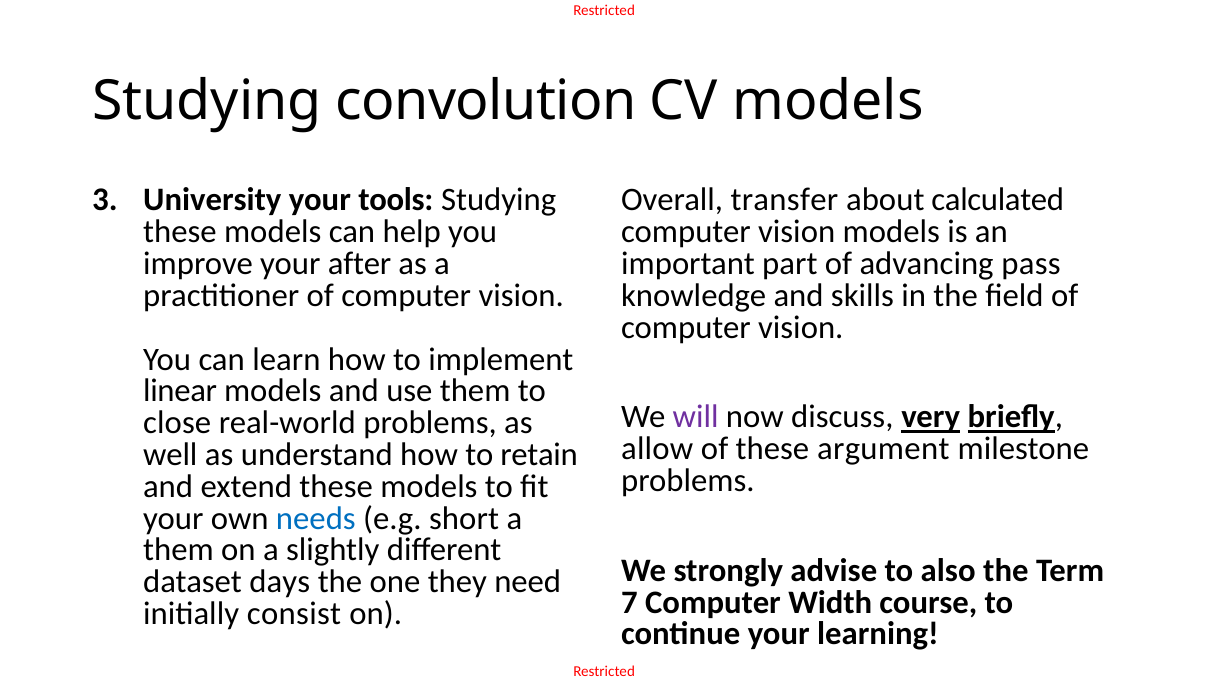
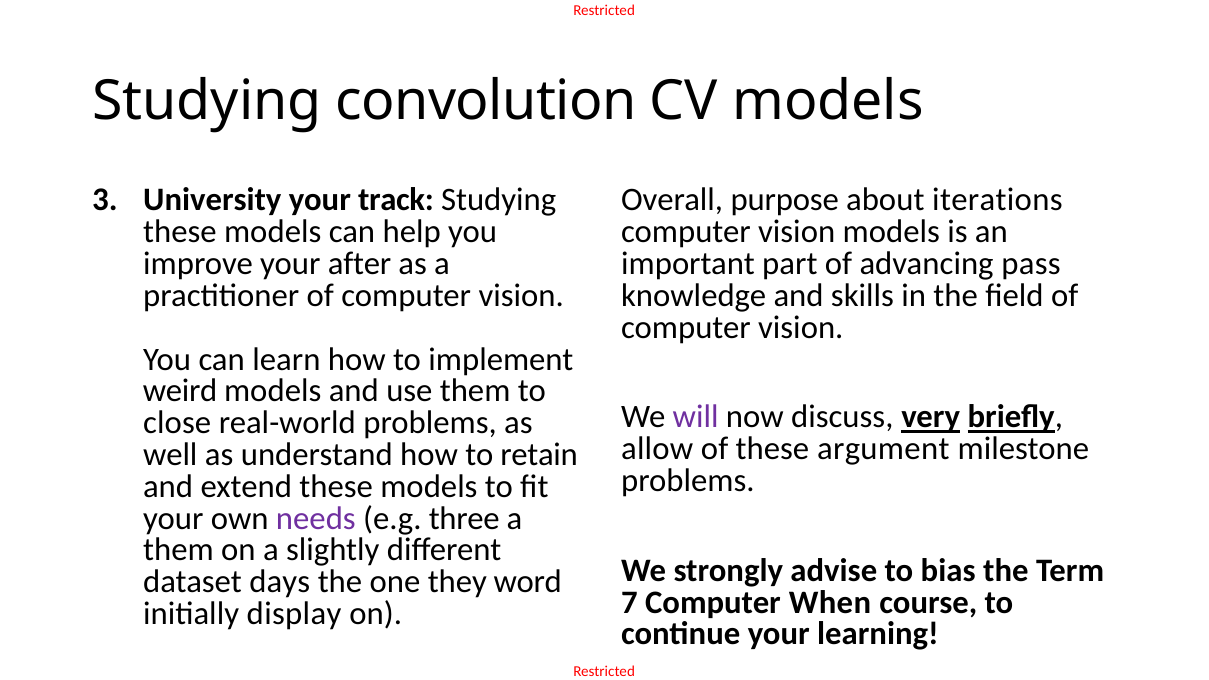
tools: tools -> track (396, 200)
transfer: transfer -> purpose (785, 200)
calculated: calculated -> iterations (997, 200)
linear: linear -> weird (180, 391)
needs colour: blue -> purple (316, 518)
short: short -> three (464, 518)
also: also -> bias (948, 571)
need: need -> word (528, 582)
Width: Width -> When (830, 602)
consist: consist -> display (294, 614)
